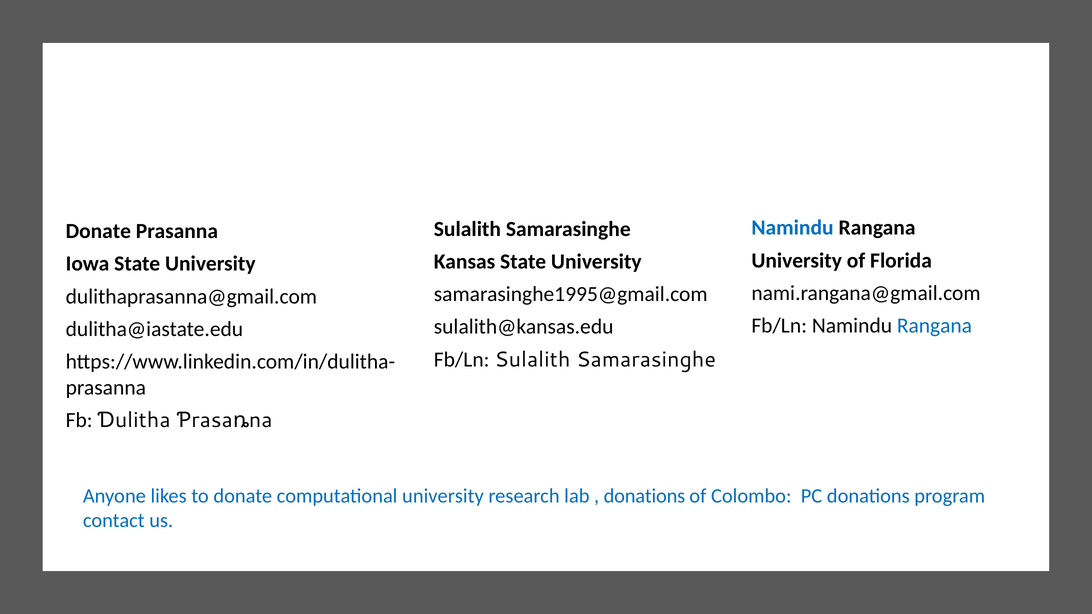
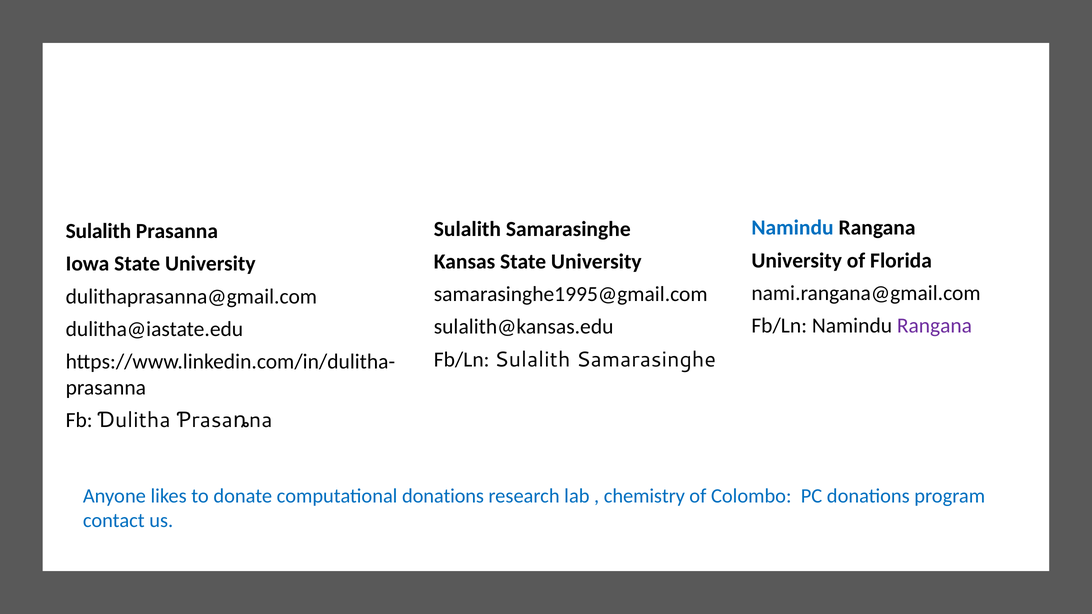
Donate: Donate -> Sulalith (98, 231)
Rangana colour: blue -> purple (934, 326)
computational university: university -> donations (443, 496)
donations: donations -> chemistry (644, 496)
